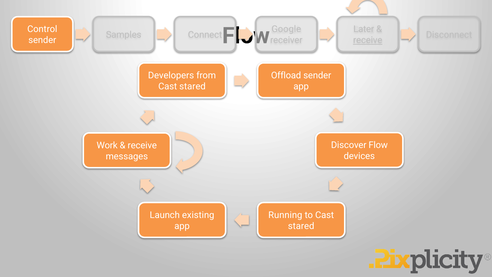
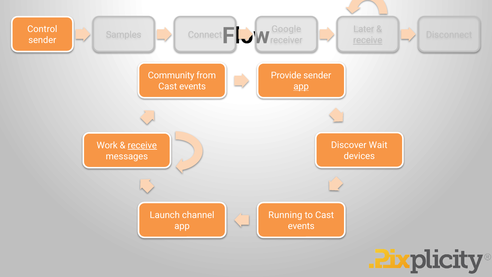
Developers: Developers -> Community (171, 75)
Offload: Offload -> Provide (286, 75)
stared: stared -> events (193, 86)
app underline: none -> present (301, 86)
Discover Flow: Flow -> Wait (378, 145)
receive underline: none -> present (142, 145)
existing: existing -> channel (198, 215)
stared: stared -> events (301, 226)
